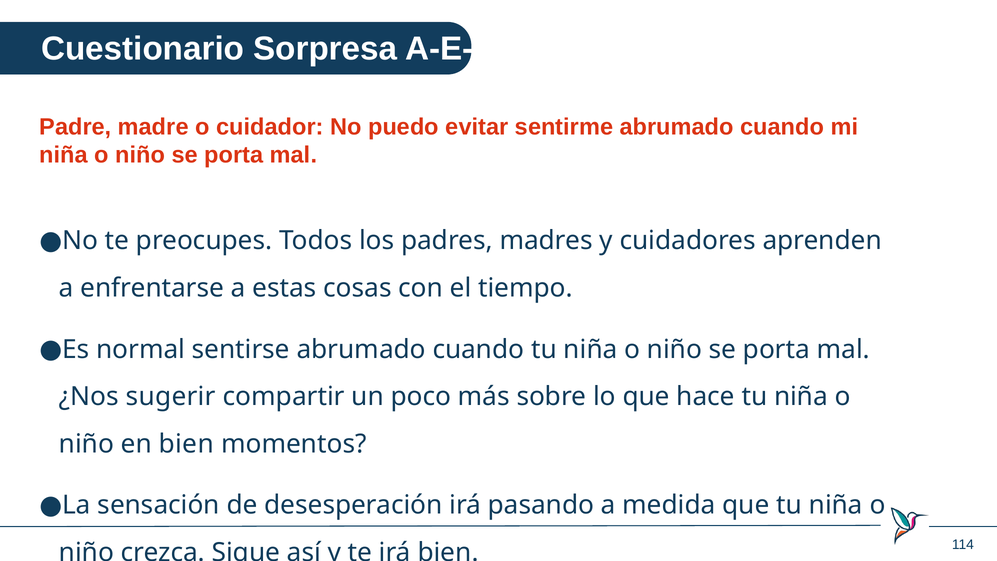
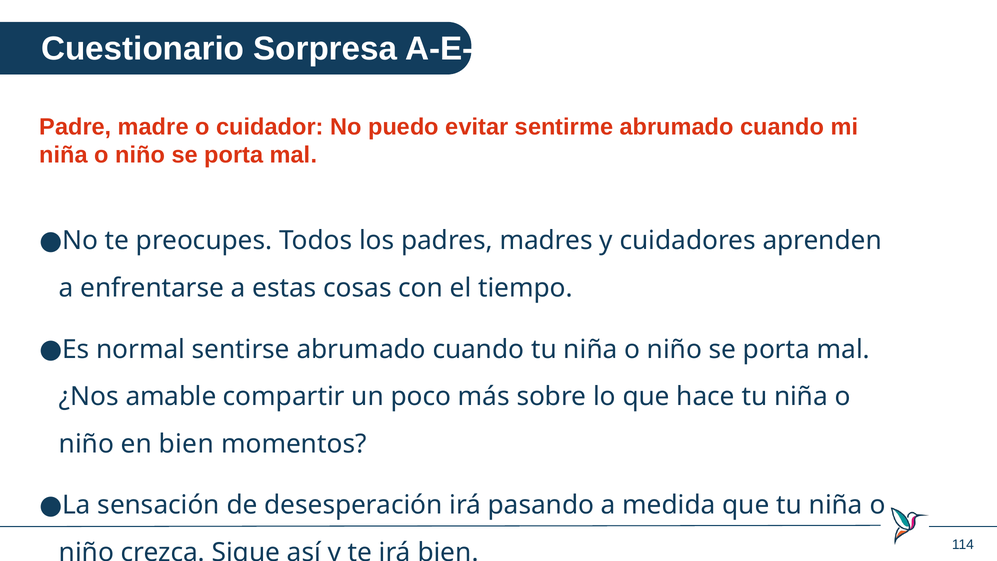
sugerir: sugerir -> amable (171, 397)
